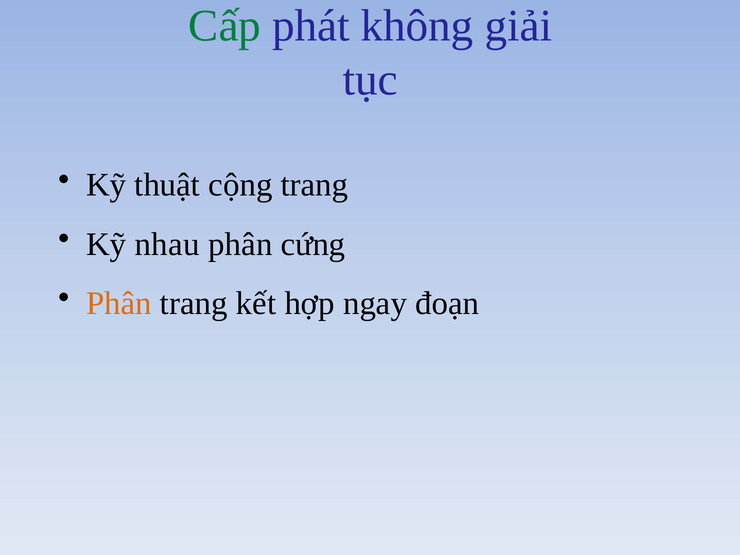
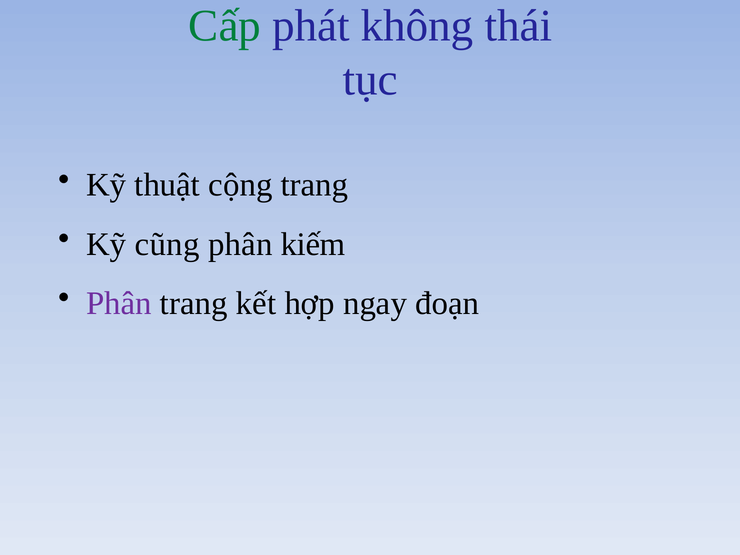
giải: giải -> thái (518, 26)
nhau: nhau -> cũng (167, 244)
cứng: cứng -> kiếm (313, 244)
Phân colour: orange -> purple (119, 303)
